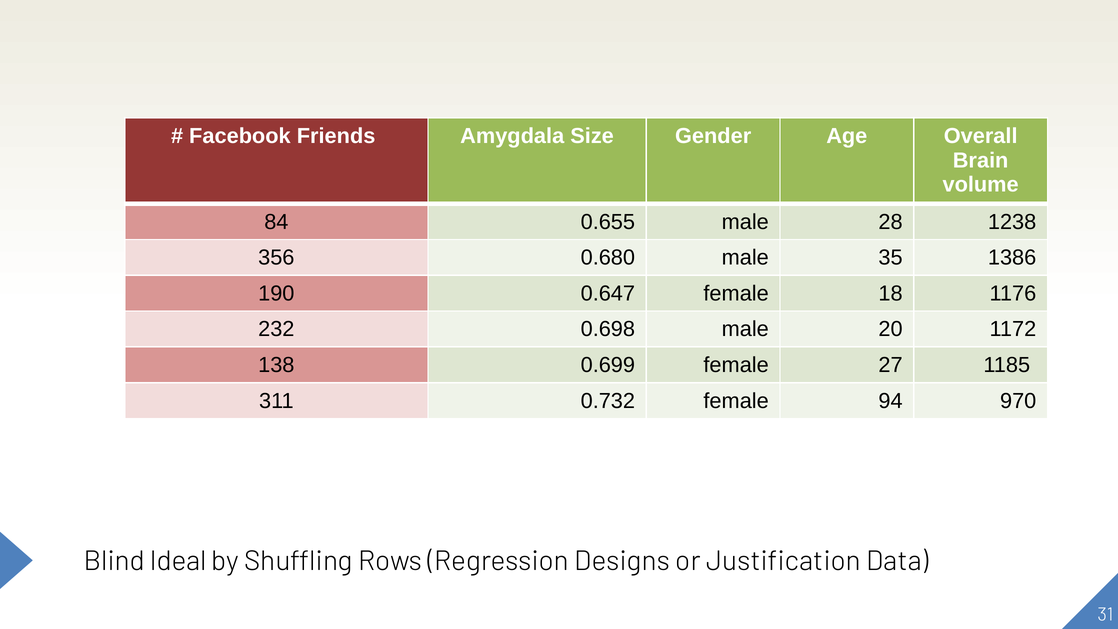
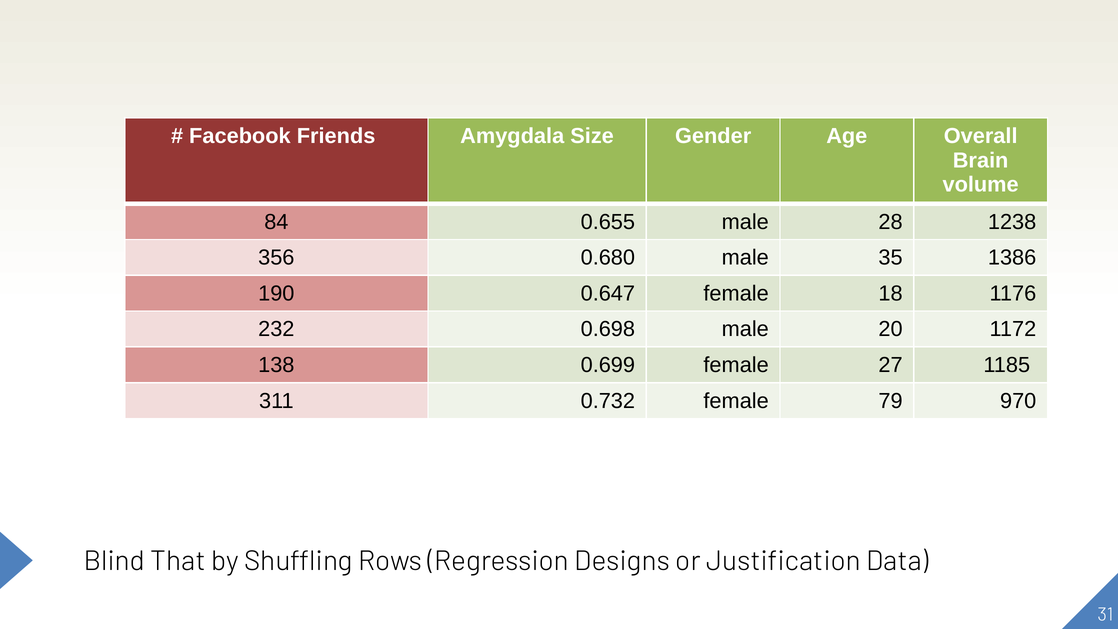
94: 94 -> 79 (891, 401)
Ideal: Ideal -> That (178, 561)
